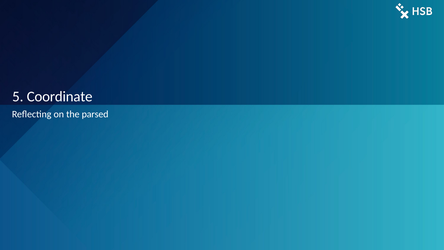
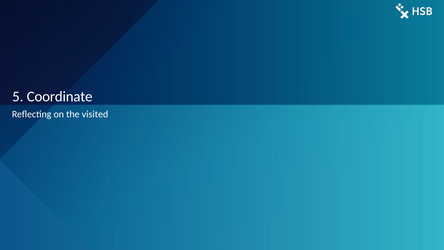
parsed: parsed -> visited (95, 114)
